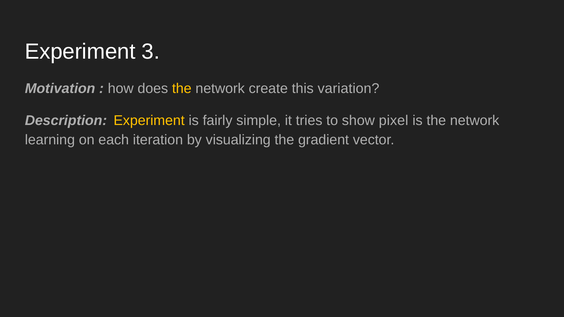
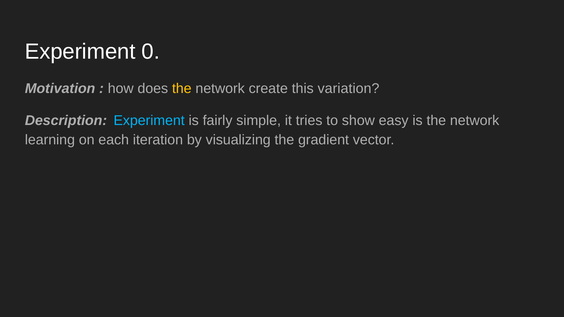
3: 3 -> 0 (151, 52)
Experiment colour: yellow -> light blue (149, 121)
pixel: pixel -> easy (394, 121)
